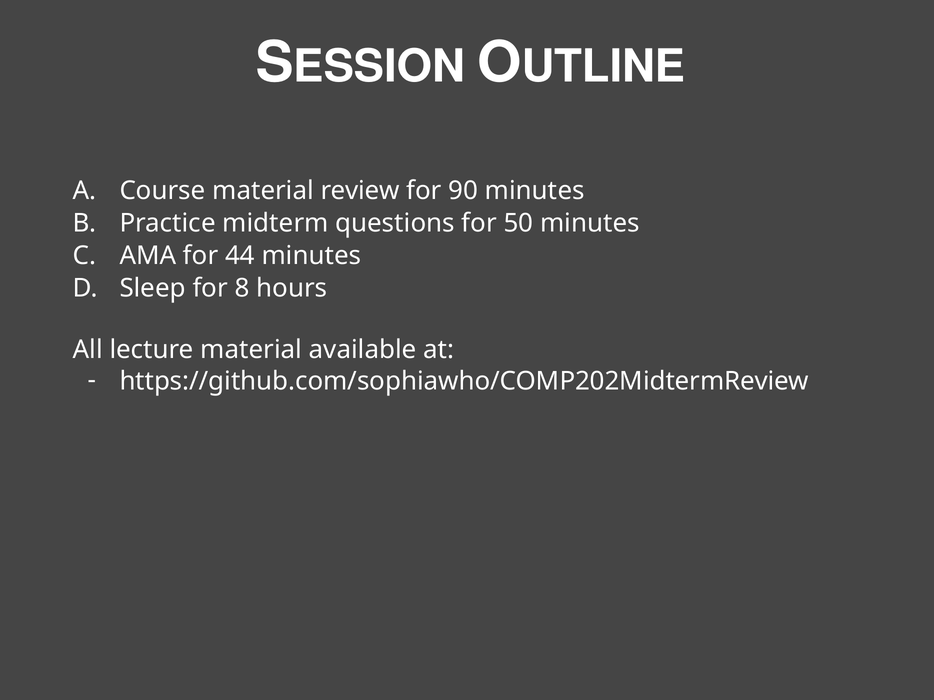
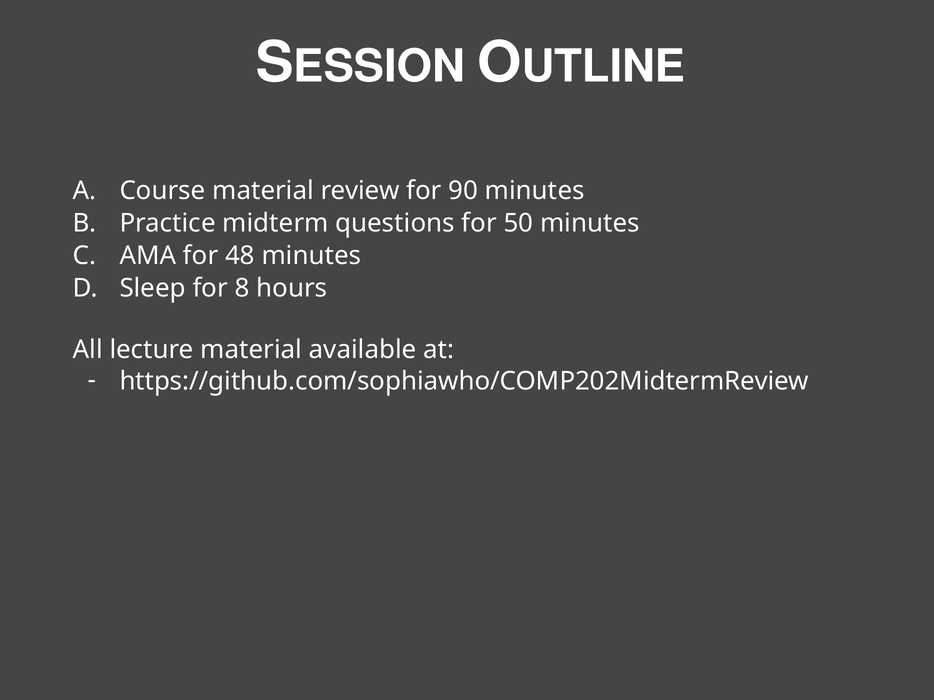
44: 44 -> 48 (240, 256)
